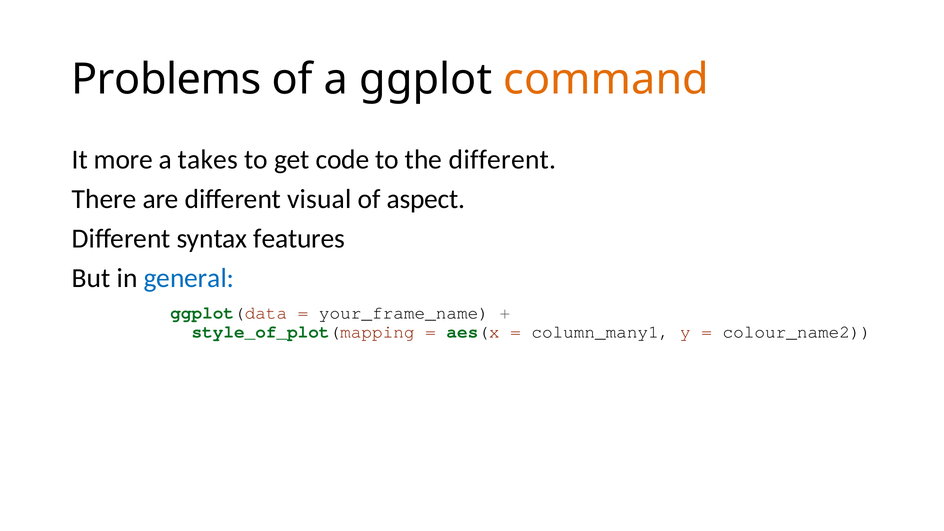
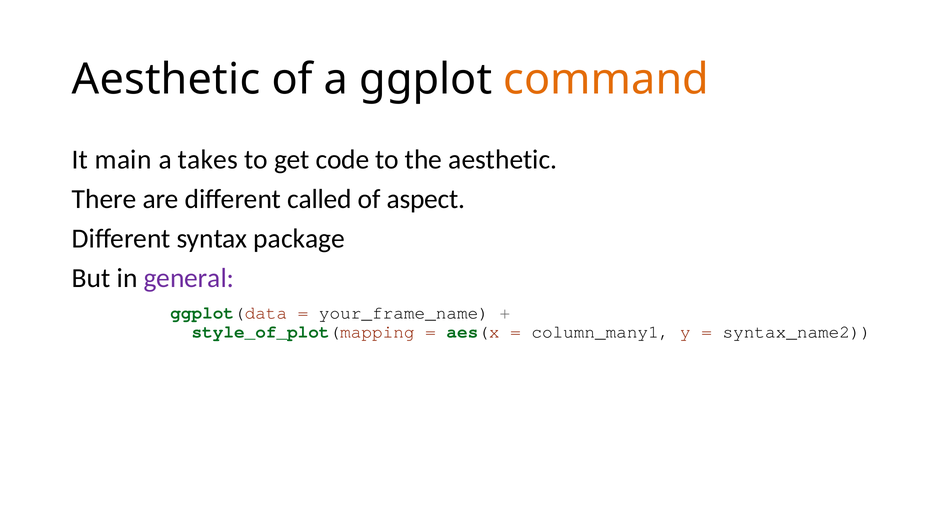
Problems: Problems -> Aesthetic (166, 79)
more: more -> main (123, 160)
the different: different -> aesthetic (503, 160)
visual: visual -> called (319, 199)
features: features -> package (299, 239)
general colour: blue -> purple (189, 278)
colour_name2: colour_name2 -> syntax_name2 (797, 332)
